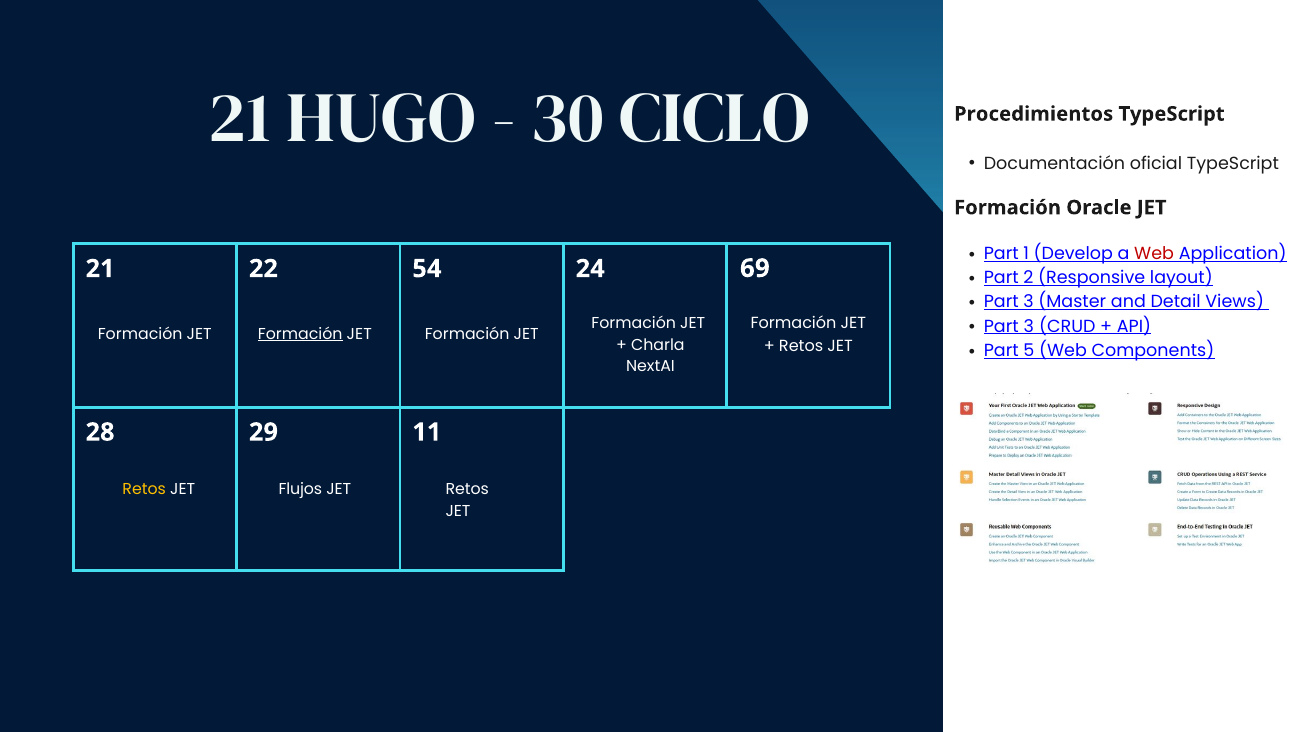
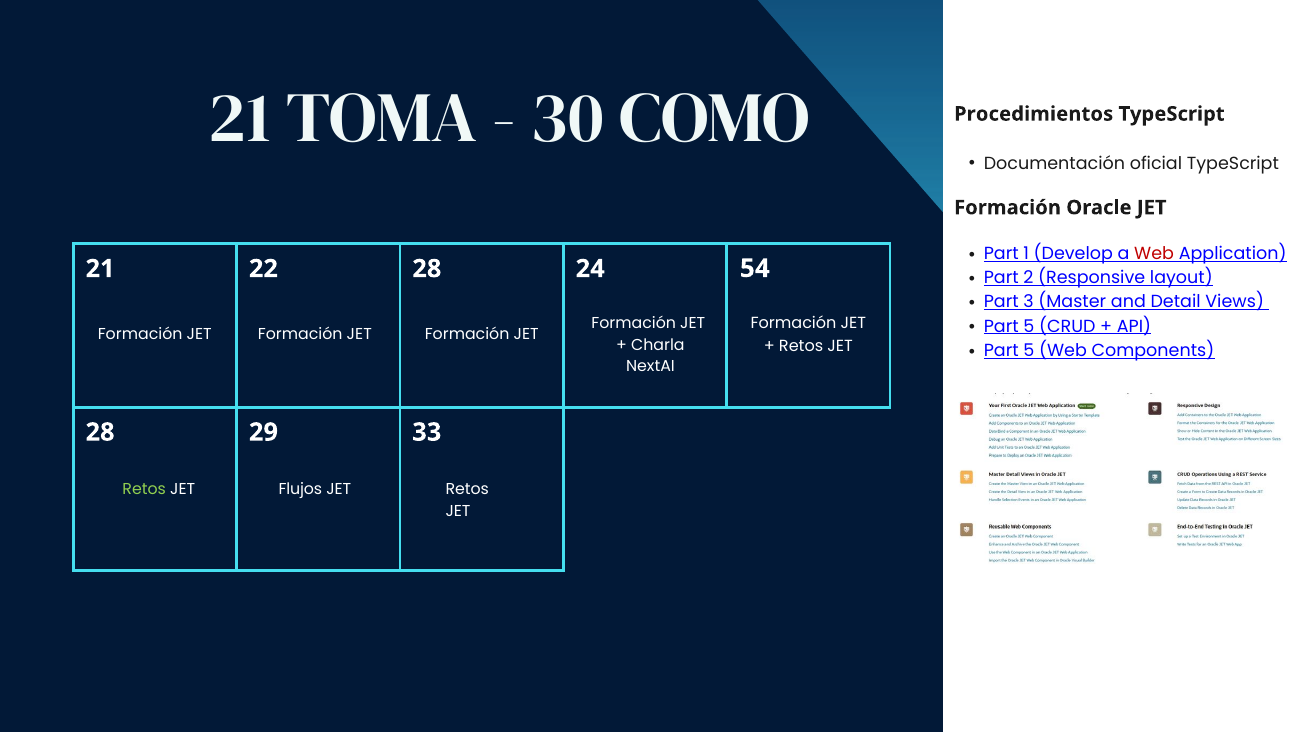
HUGO: HUGO -> TOMA (382, 118)
CICLO: CICLO -> COMO (715, 118)
22 54: 54 -> 28 (427, 269)
69: 69 -> 54 (755, 268)
3: 3 -> 5 (1029, 326)
Formación underline: present -> none (300, 334)
11: 11 -> 33 (427, 432)
Retos colour: yellow -> light green (144, 489)
